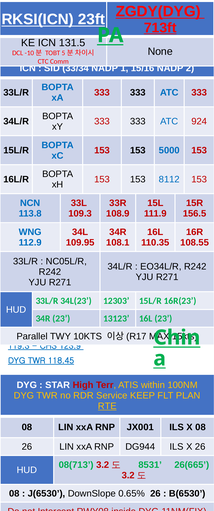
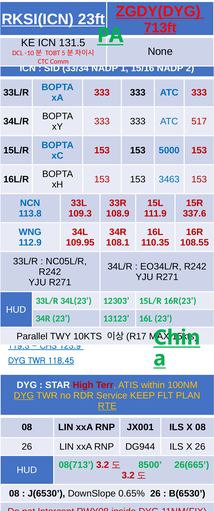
924: 924 -> 517 (199, 122)
8112: 8112 -> 3463 (169, 180)
156.5: 156.5 -> 337.6 (195, 214)
DYG underline: none -> present (24, 396)
8531: 8531 -> 8500 (150, 466)
